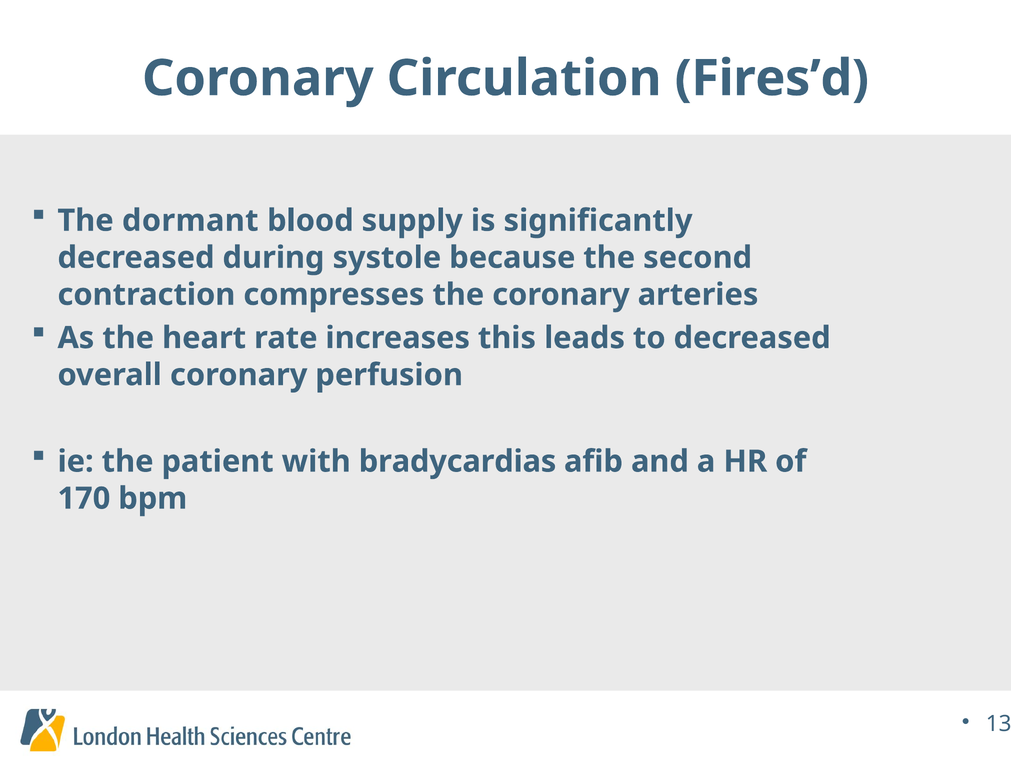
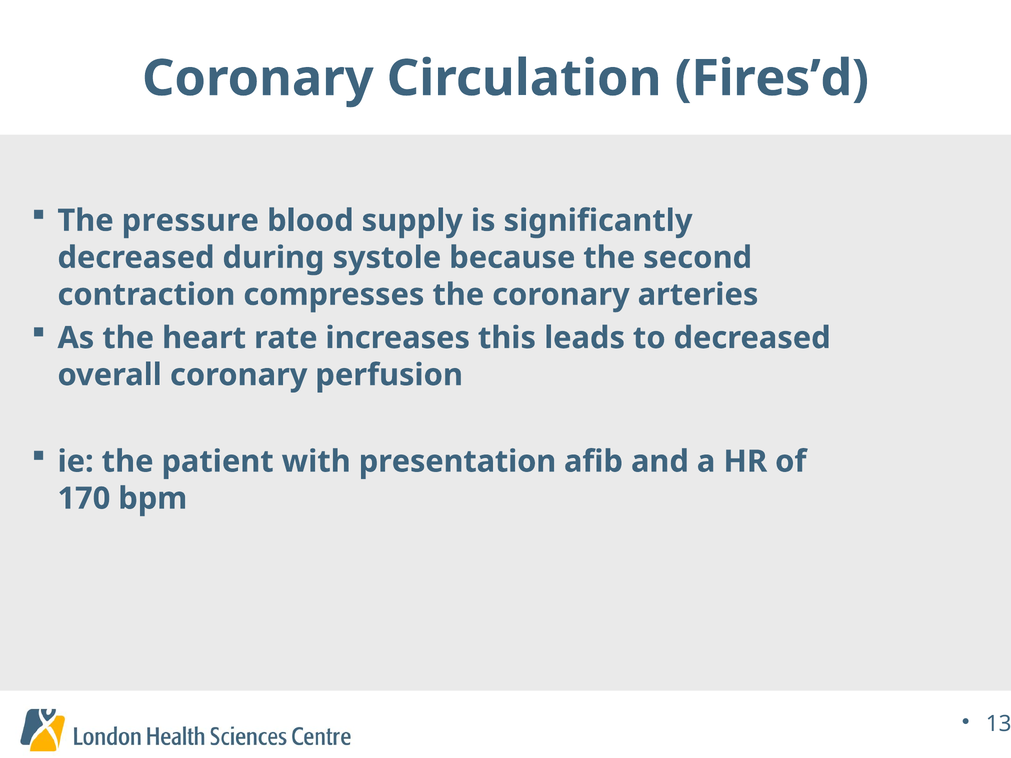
dormant: dormant -> pressure (190, 221)
bradycardias: bradycardias -> presentation (458, 462)
